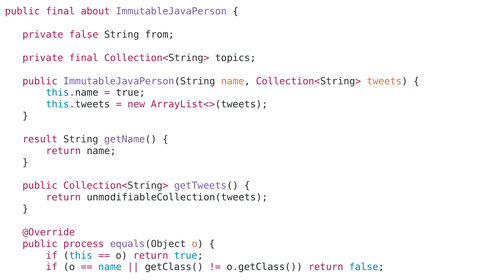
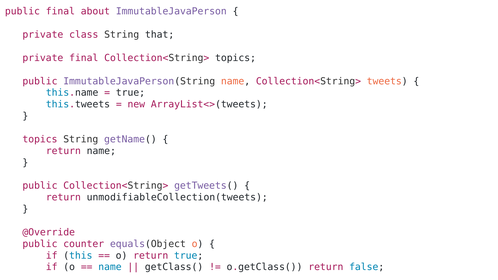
private false: false -> class (84, 35)
String from: from -> that (160, 35)
result: result -> topics (40, 139)
process: process -> counter (84, 244)
